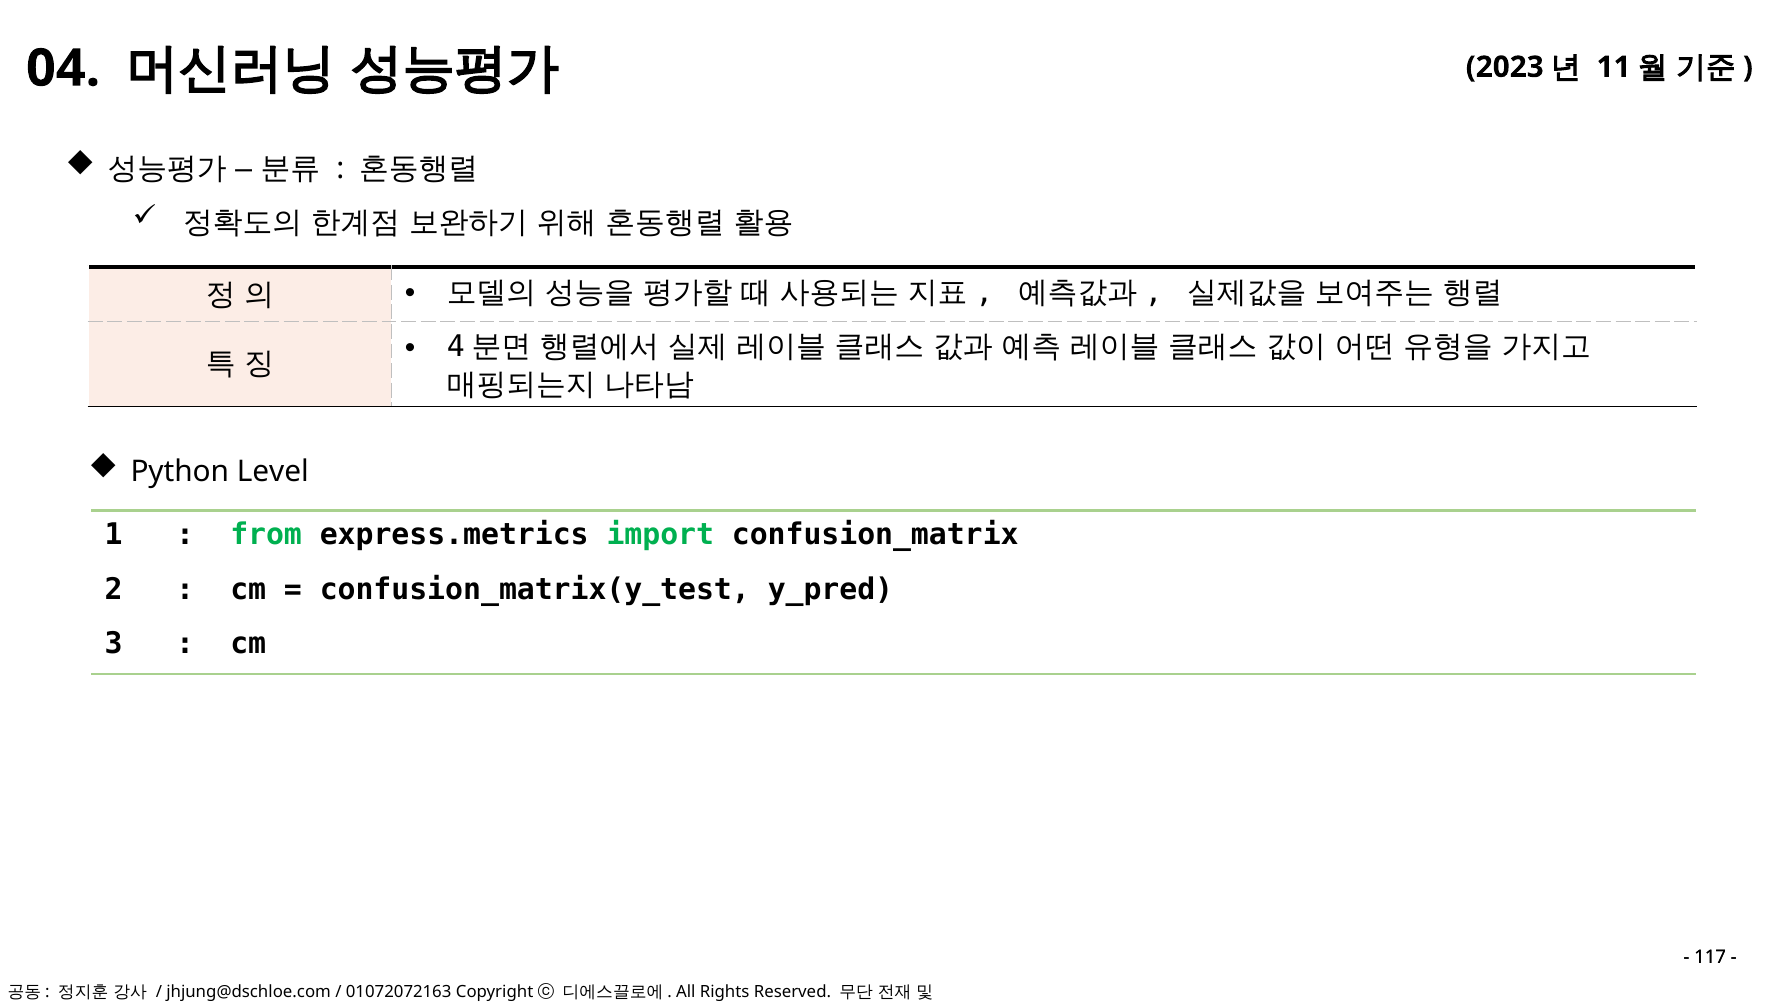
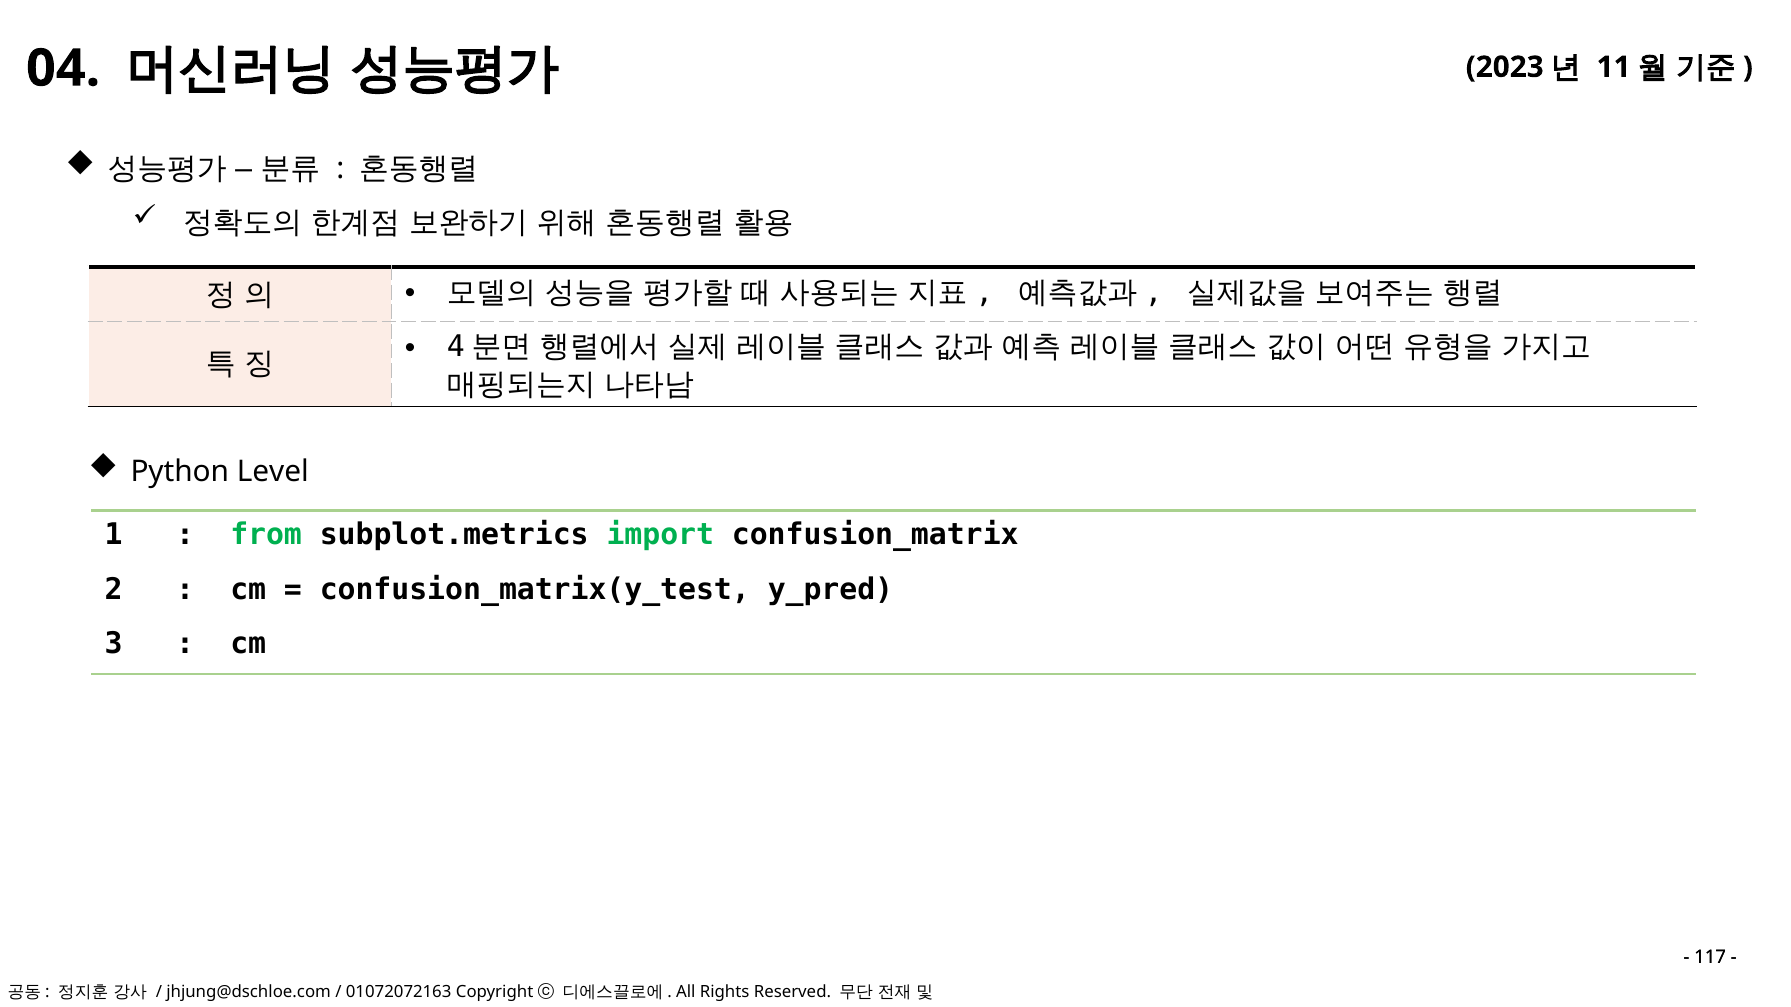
express.metrics: express.metrics -> subplot.metrics (454, 535)
